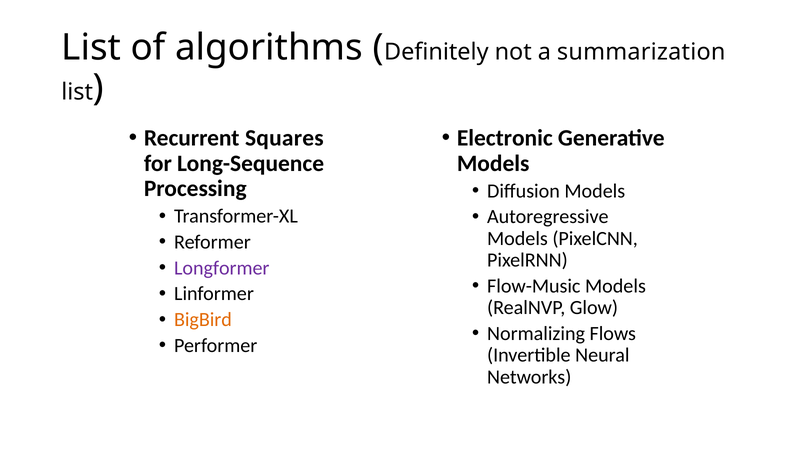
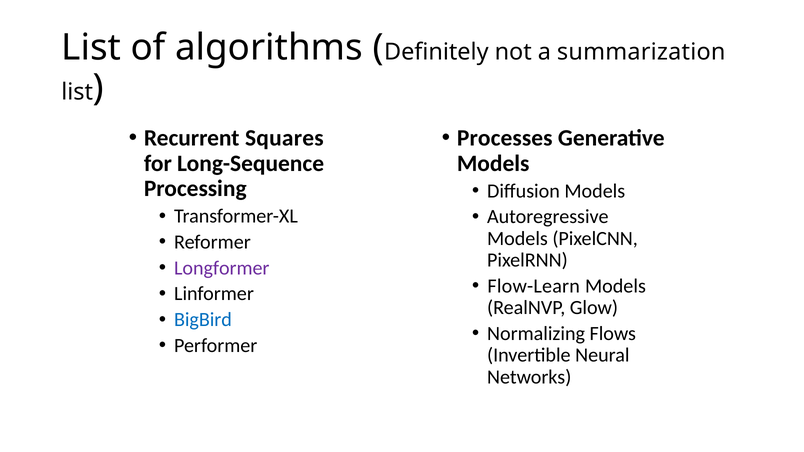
Electronic: Electronic -> Processes (505, 138)
Flow-Music: Flow-Music -> Flow-Learn (534, 286)
BigBird colour: orange -> blue (203, 320)
